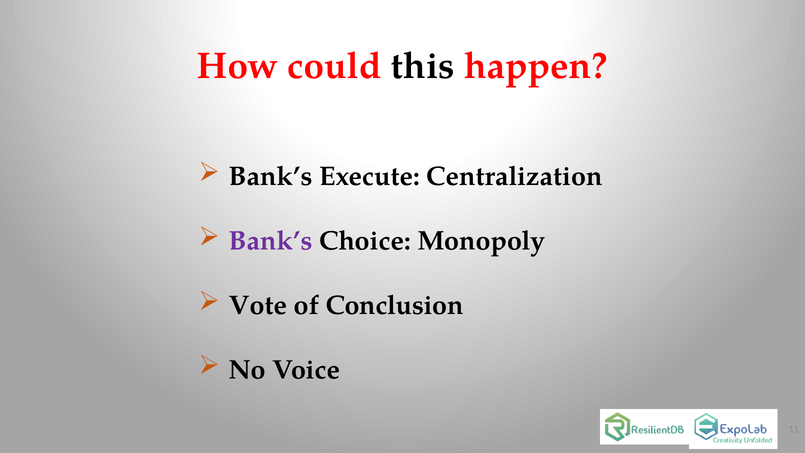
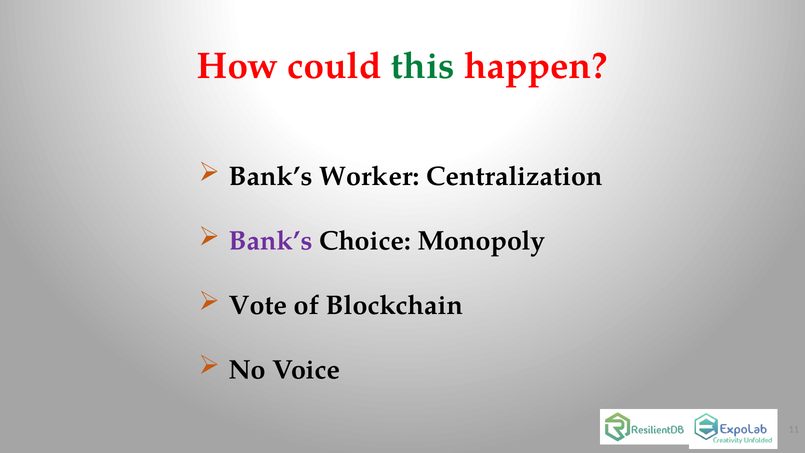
this colour: black -> green (423, 66)
Execute: Execute -> Worker (369, 177)
Conclusion: Conclusion -> Blockchain (394, 305)
